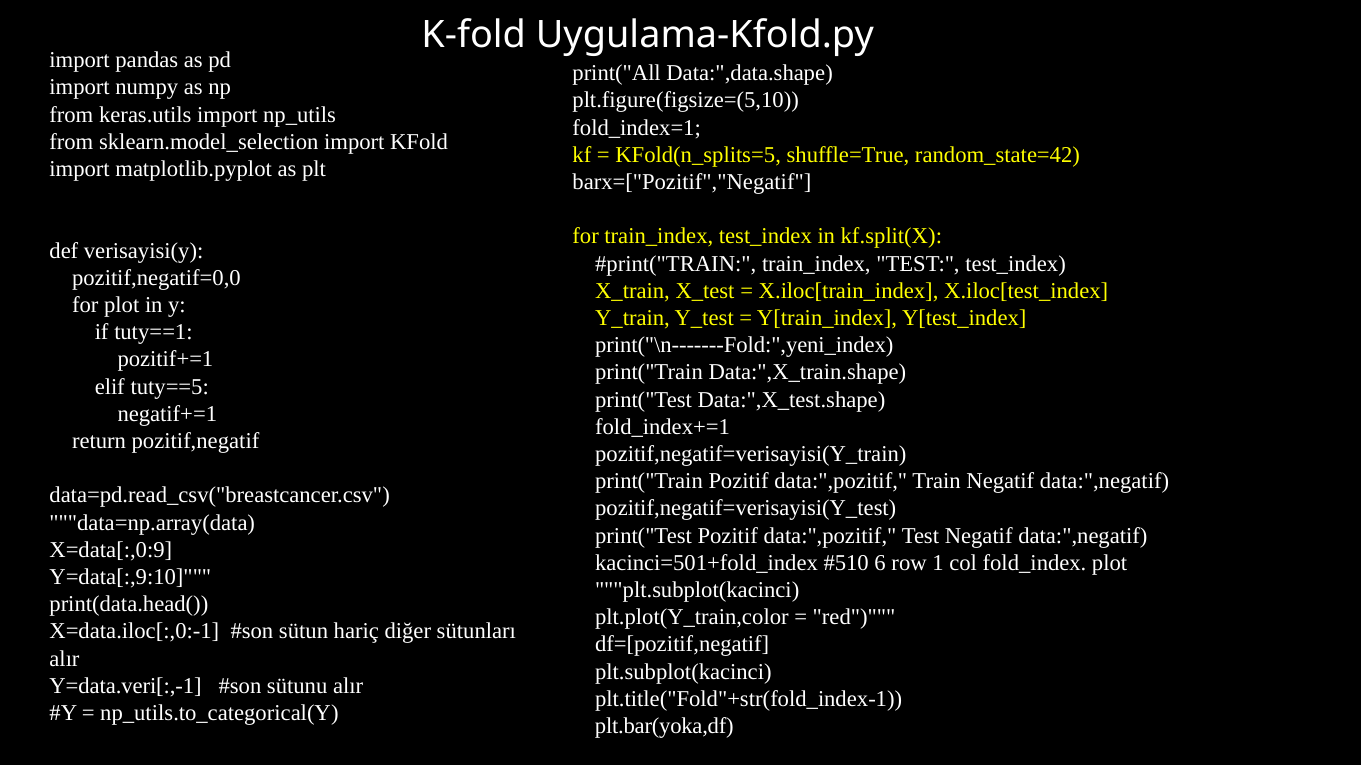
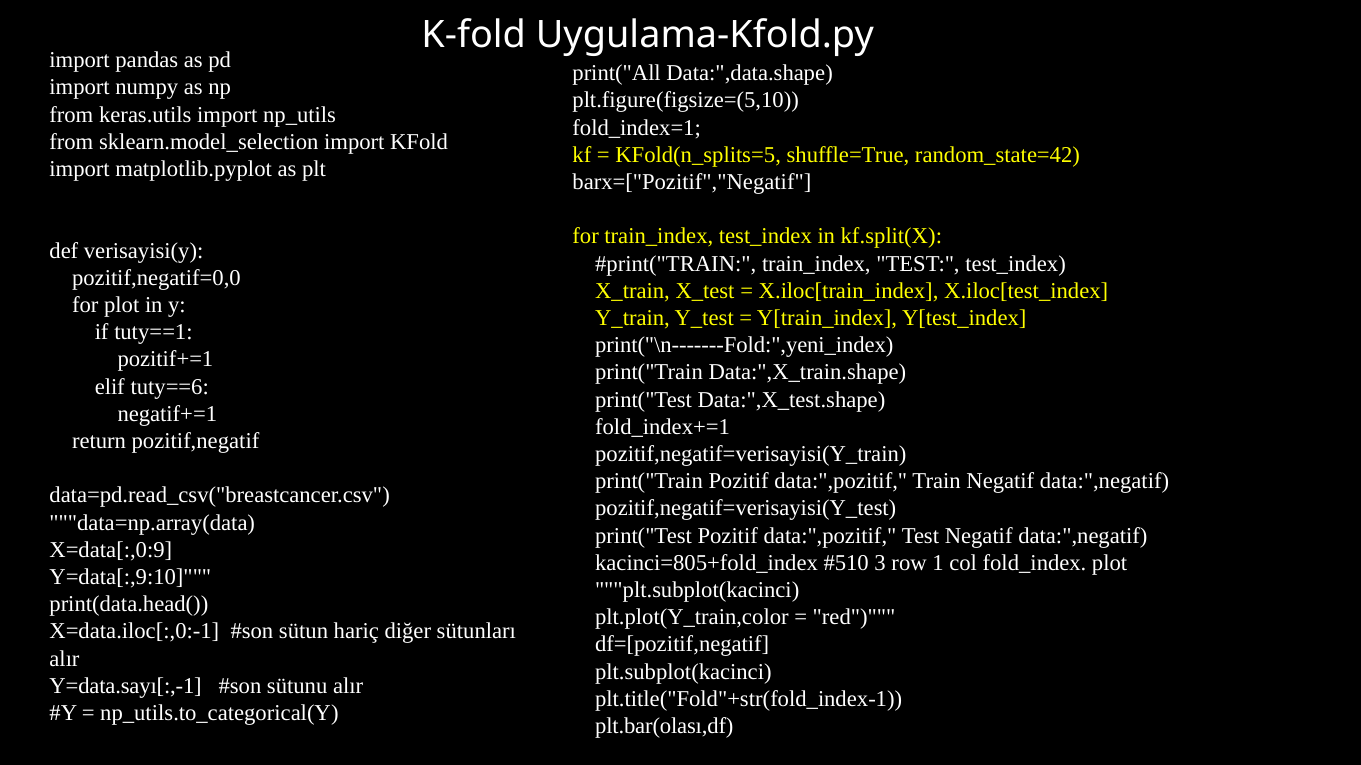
tuty==5: tuty==5 -> tuty==6 (170, 387)
kacinci=501+fold_index: kacinci=501+fold_index -> kacinci=805+fold_index (707, 563)
6: 6 -> 3 (880, 563)
Y=data.veri[:,-1: Y=data.veri[:,-1 -> Y=data.sayı[:,-1 (126, 686)
plt.bar(yoka,df: plt.bar(yoka,df -> plt.bar(olası,df (664, 727)
